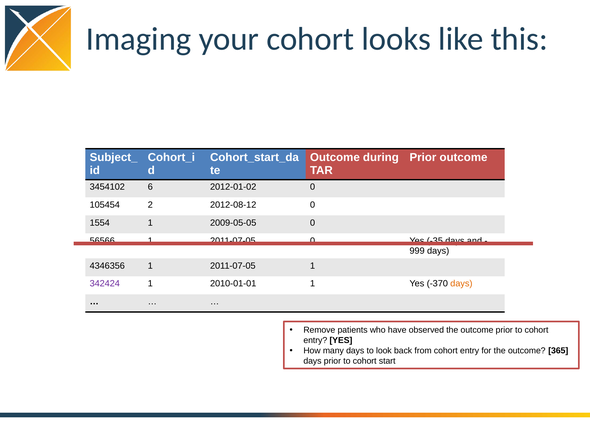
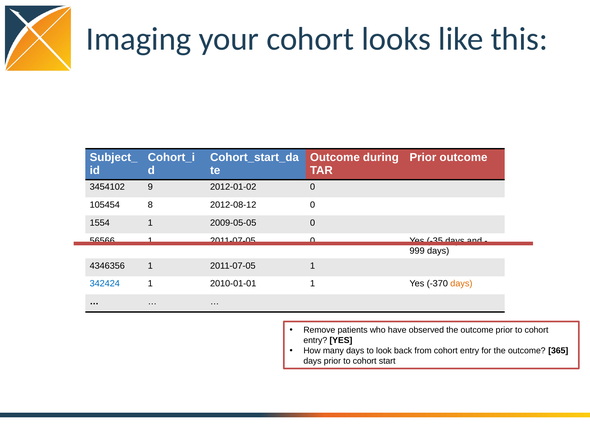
6: 6 -> 9 (150, 187)
2: 2 -> 8 (150, 205)
342424 colour: purple -> blue (105, 284)
